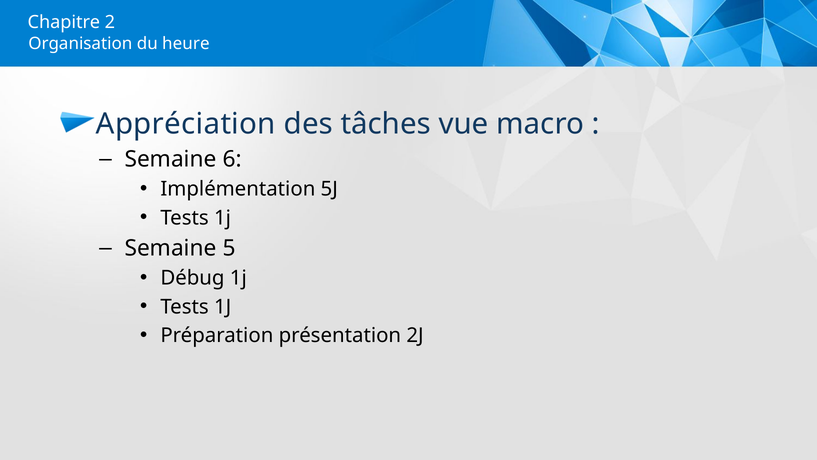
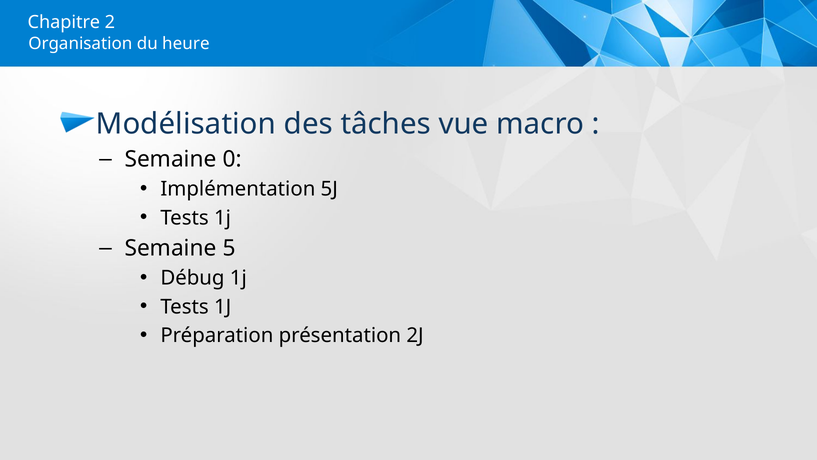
Appréciation: Appréciation -> Modélisation (186, 124)
6: 6 -> 0 (232, 159)
